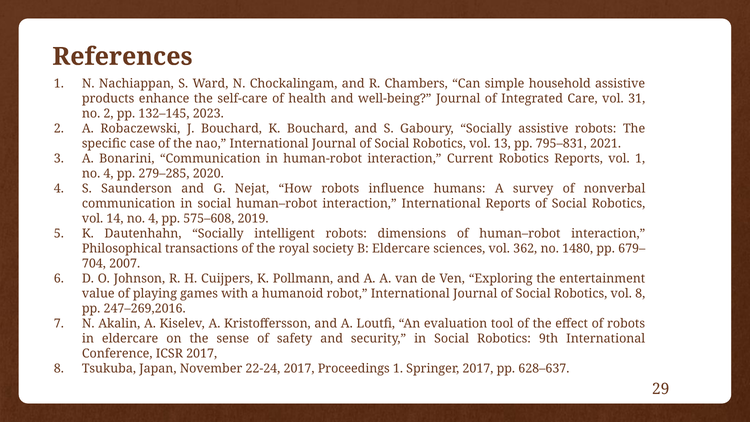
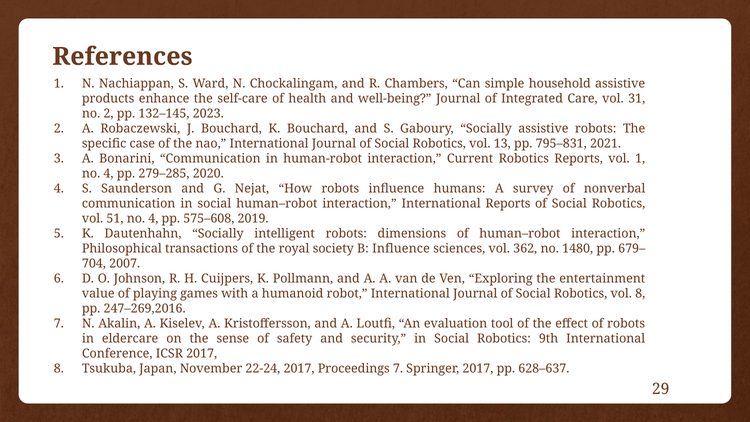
14: 14 -> 51 (115, 219)
B Eldercare: Eldercare -> Influence (401, 249)
Proceedings 1: 1 -> 7 (398, 369)
